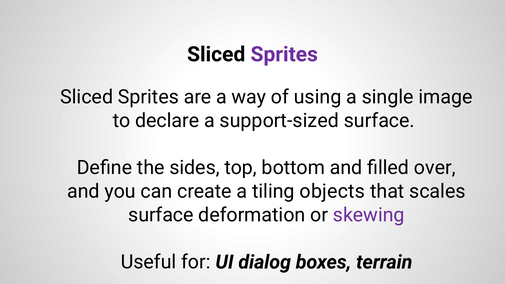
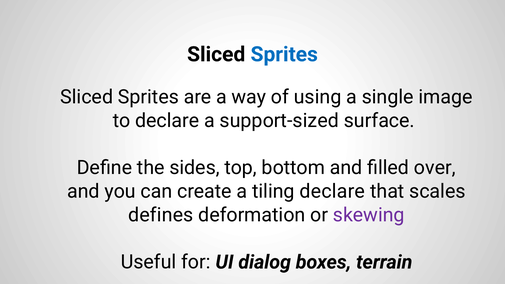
Sprites colour: purple -> blue (284, 54)
tiling objects: objects -> declare (332, 191)
surface: surface -> defines (161, 215)
